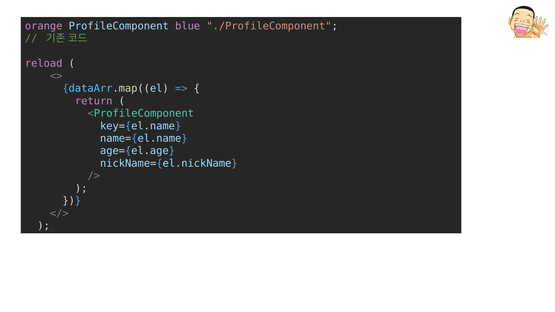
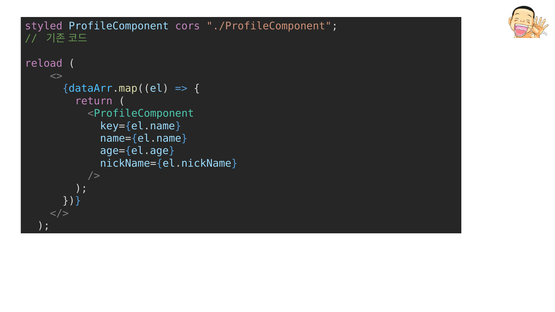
orange: orange -> styled (44, 26)
blue: blue -> cors (188, 26)
